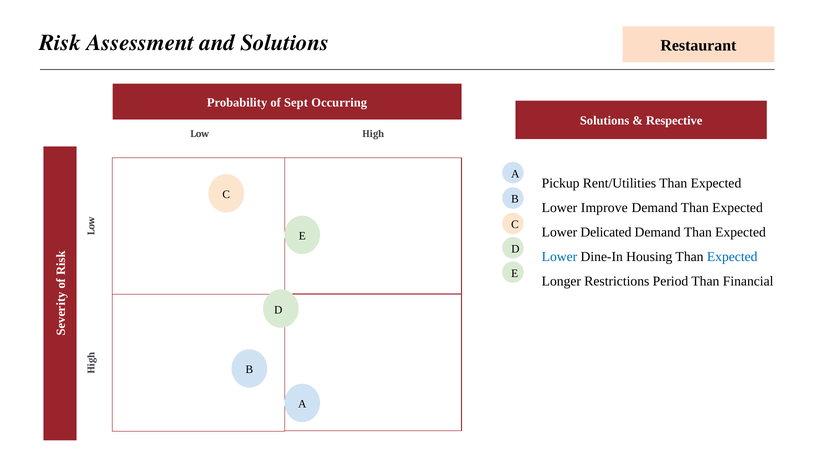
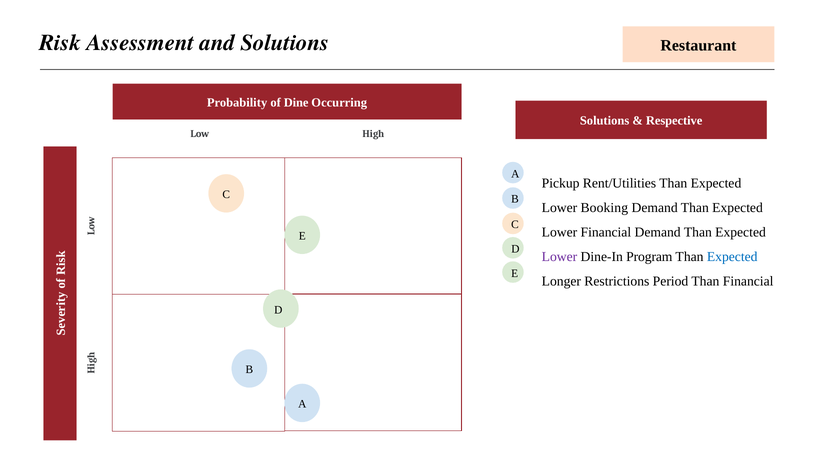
Sept: Sept -> Dine (296, 102)
Improve: Improve -> Booking (604, 208)
Lower Delicated: Delicated -> Financial (606, 232)
Lower colour: blue -> purple (559, 257)
Housing: Housing -> Program (649, 257)
